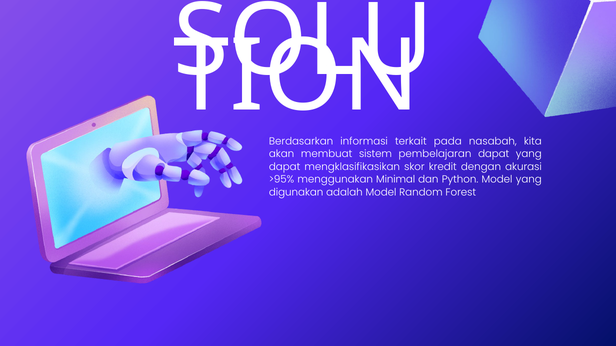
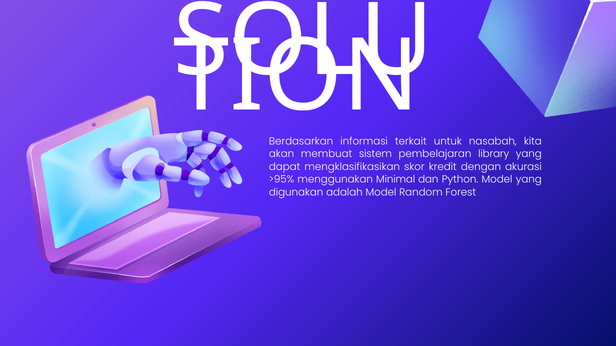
pada: pada -> untuk (448, 141)
pembelajaran dapat: dapat -> library (494, 154)
